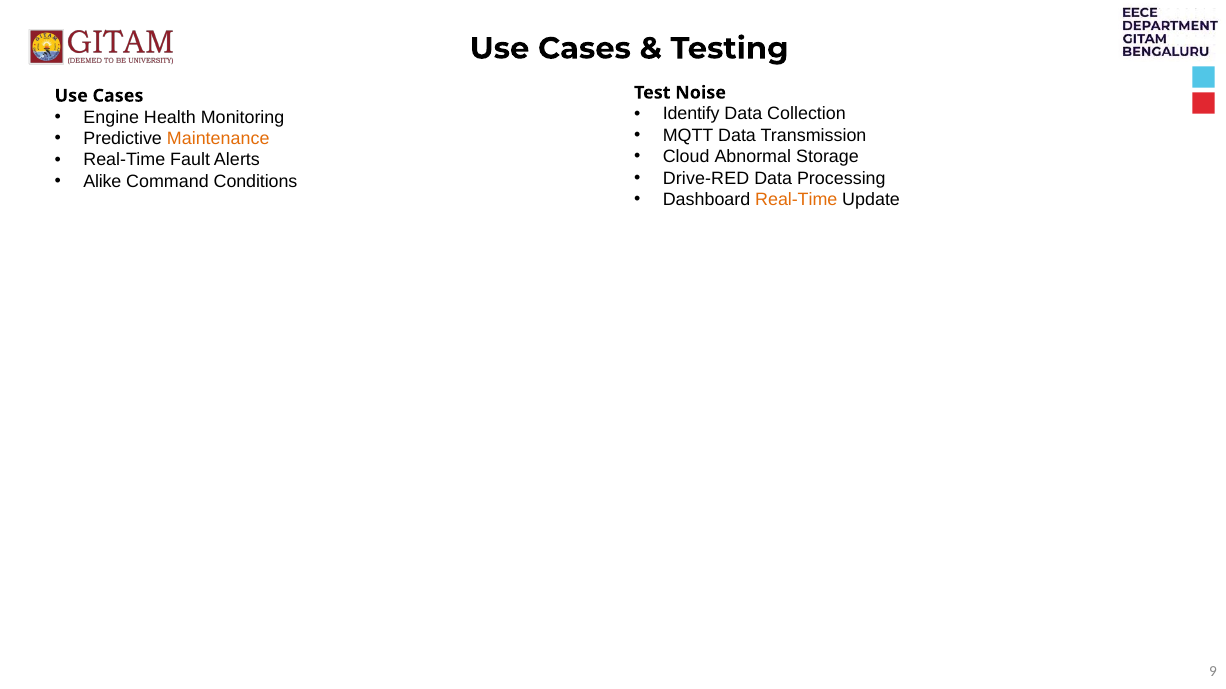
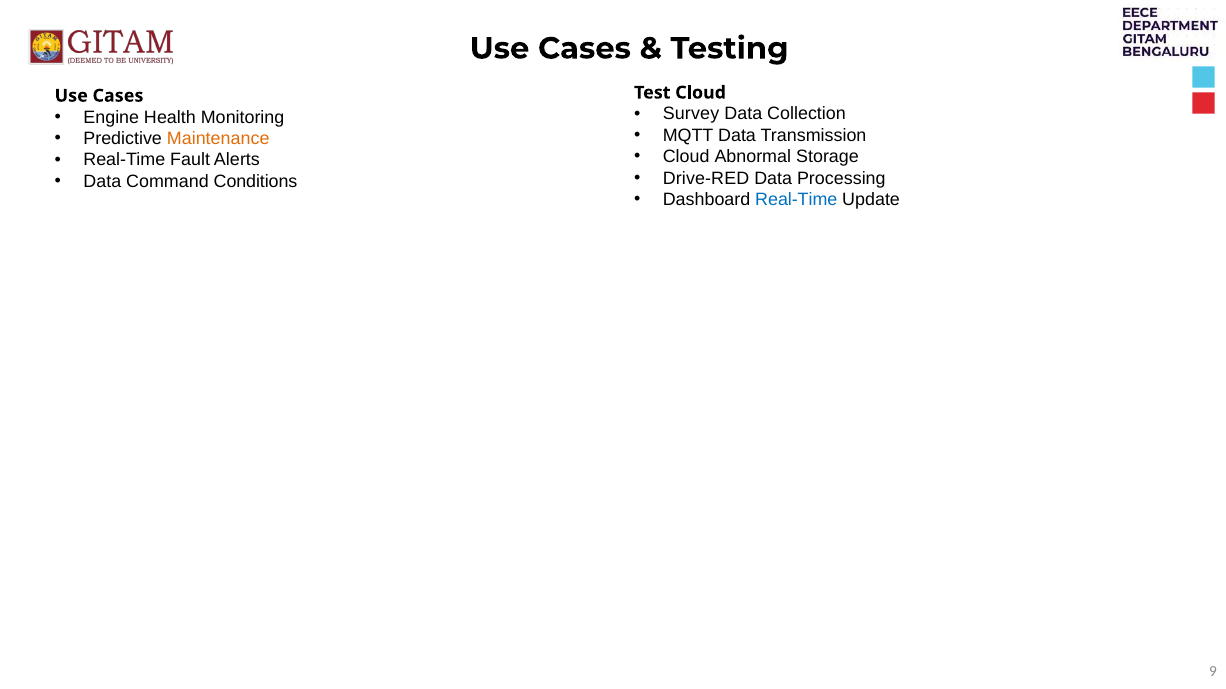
Test Noise: Noise -> Cloud (701, 93)
Identify: Identify -> Survey (691, 114)
Alike: Alike -> Data (102, 182)
Real-Time colour: orange -> blue (796, 200)
